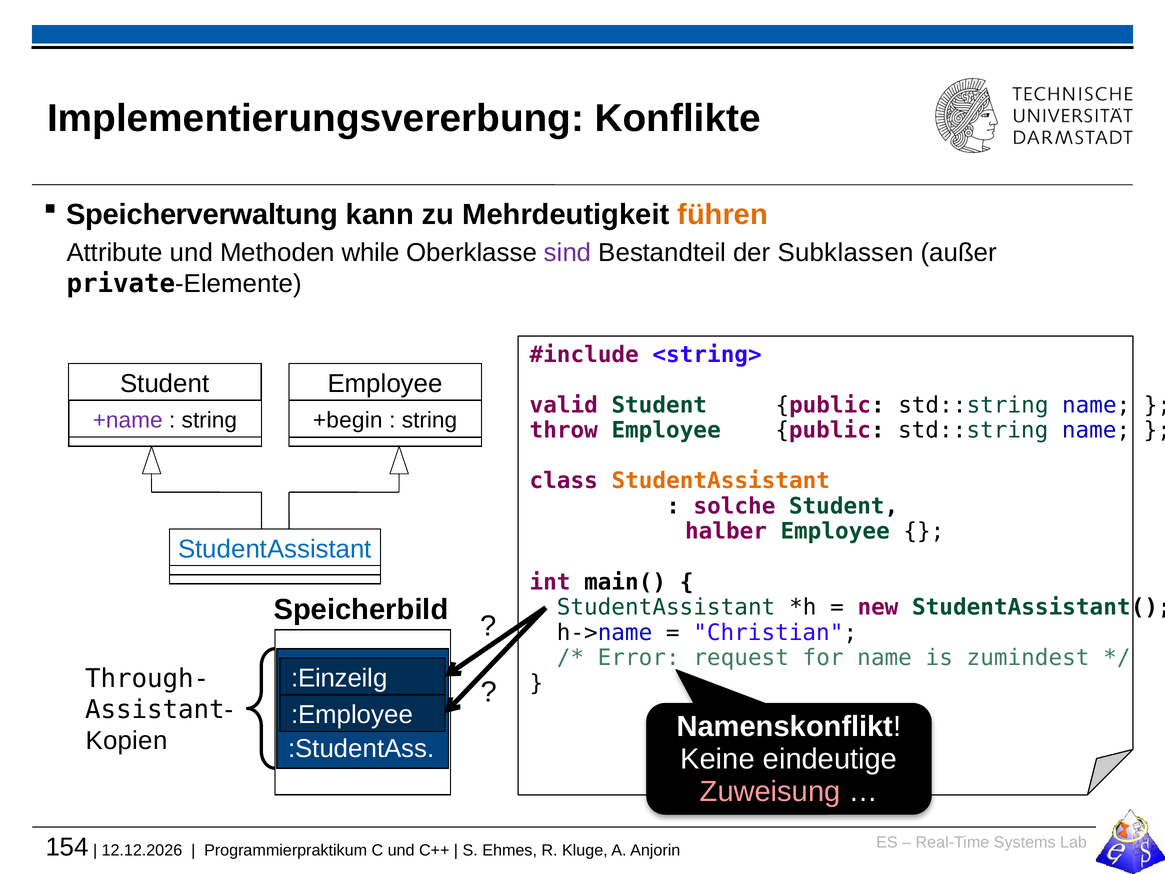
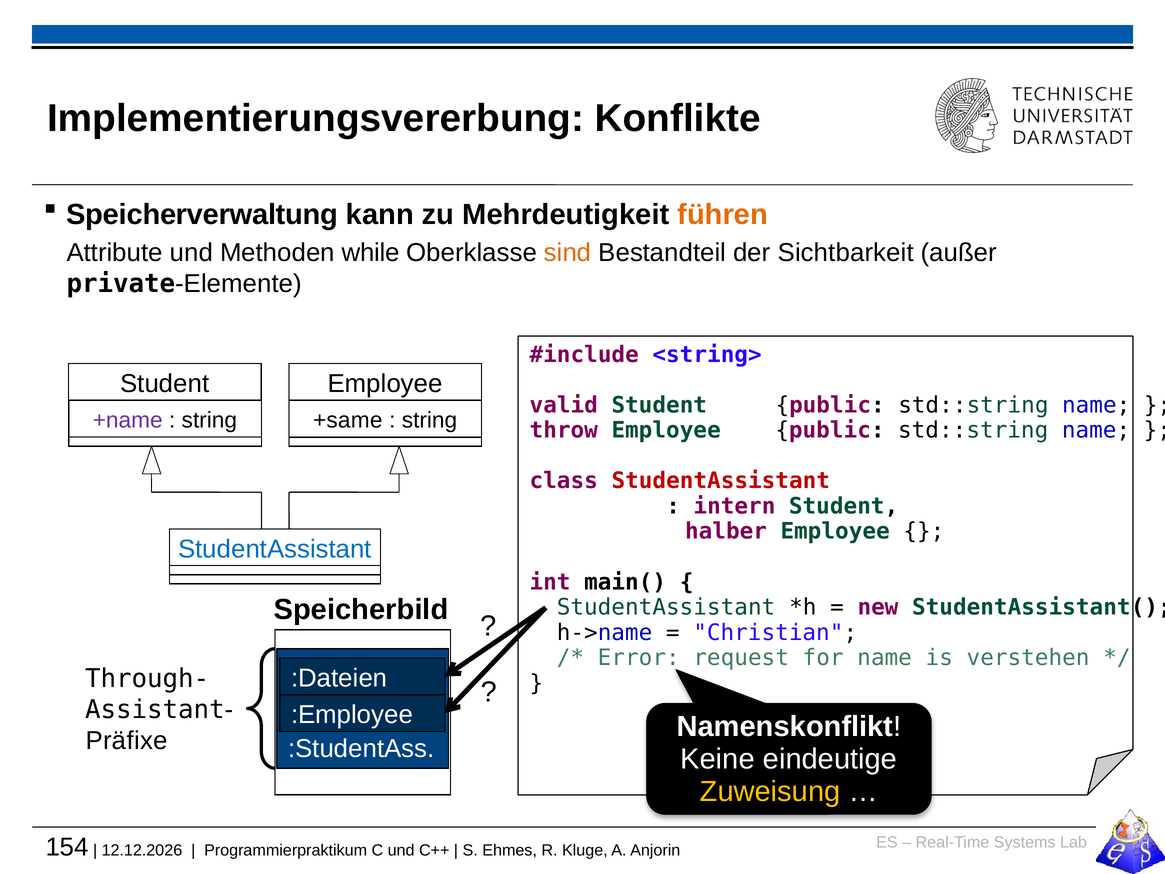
sind colour: purple -> orange (568, 252)
Subklassen: Subklassen -> Sichtbarkeit (846, 252)
+begin: +begin -> +same (348, 420)
StudentAssistant colour: orange -> red (721, 481)
solche: solche -> intern (734, 506)
zumindest: zumindest -> verstehen (1028, 658)
:Einzeilg: :Einzeilg -> :Dateien (339, 678)
Kopien: Kopien -> Präfixe (127, 741)
Zuweisung colour: pink -> yellow (770, 791)
